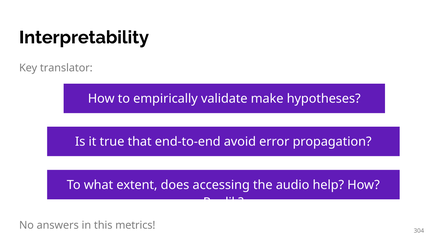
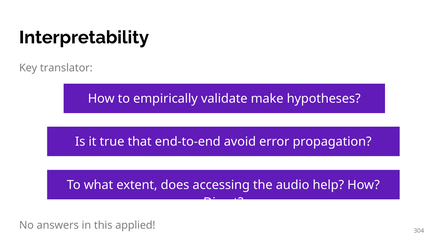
Paulik: Paulik -> Direct (223, 203)
metrics: metrics -> applied (135, 226)
